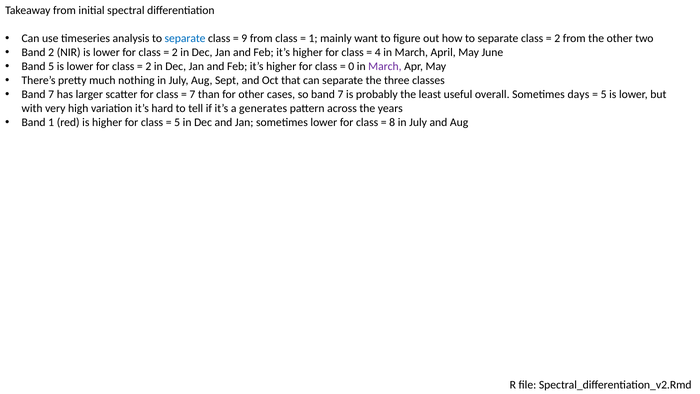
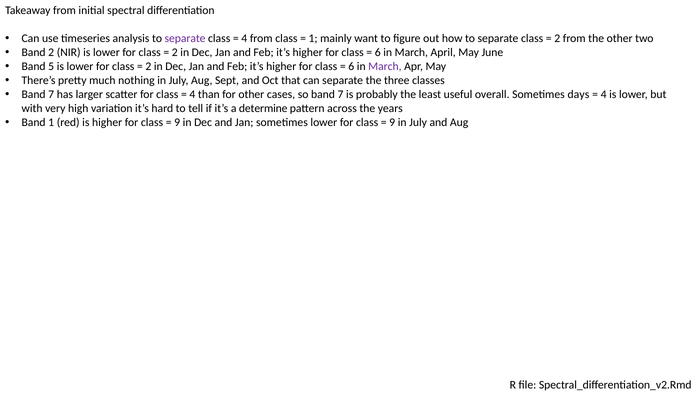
separate colour: blue -> purple (185, 38)
9: 9 -> 4 (244, 38)
4: 4 -> 6 (378, 52)
0: 0 -> 6 (351, 66)
7: 7 -> 4 (192, 94)
5: 5 -> 4 (604, 94)
generates: generates -> determine (263, 108)
5: 5 -> 9 (177, 122)
8: 8 -> 9 (392, 122)
